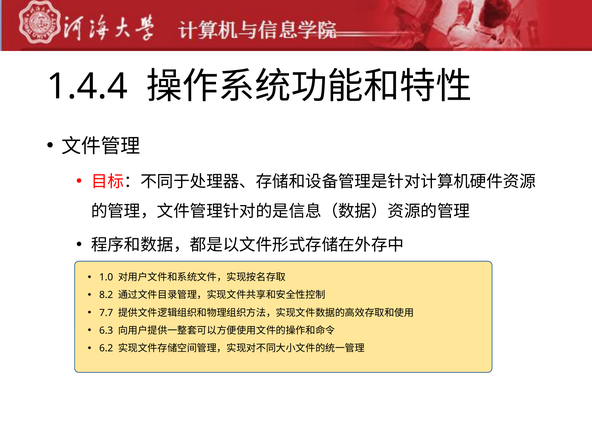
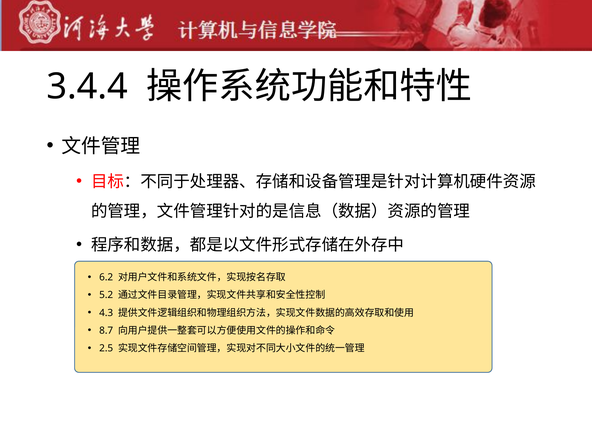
1.4.4: 1.4.4 -> 3.4.4 (87, 87)
1.0: 1.0 -> 6.2 (106, 277)
8.2: 8.2 -> 5.2 (106, 295)
7.7: 7.7 -> 4.3 (106, 313)
6.3: 6.3 -> 8.7 (106, 331)
6.2: 6.2 -> 2.5 (106, 348)
